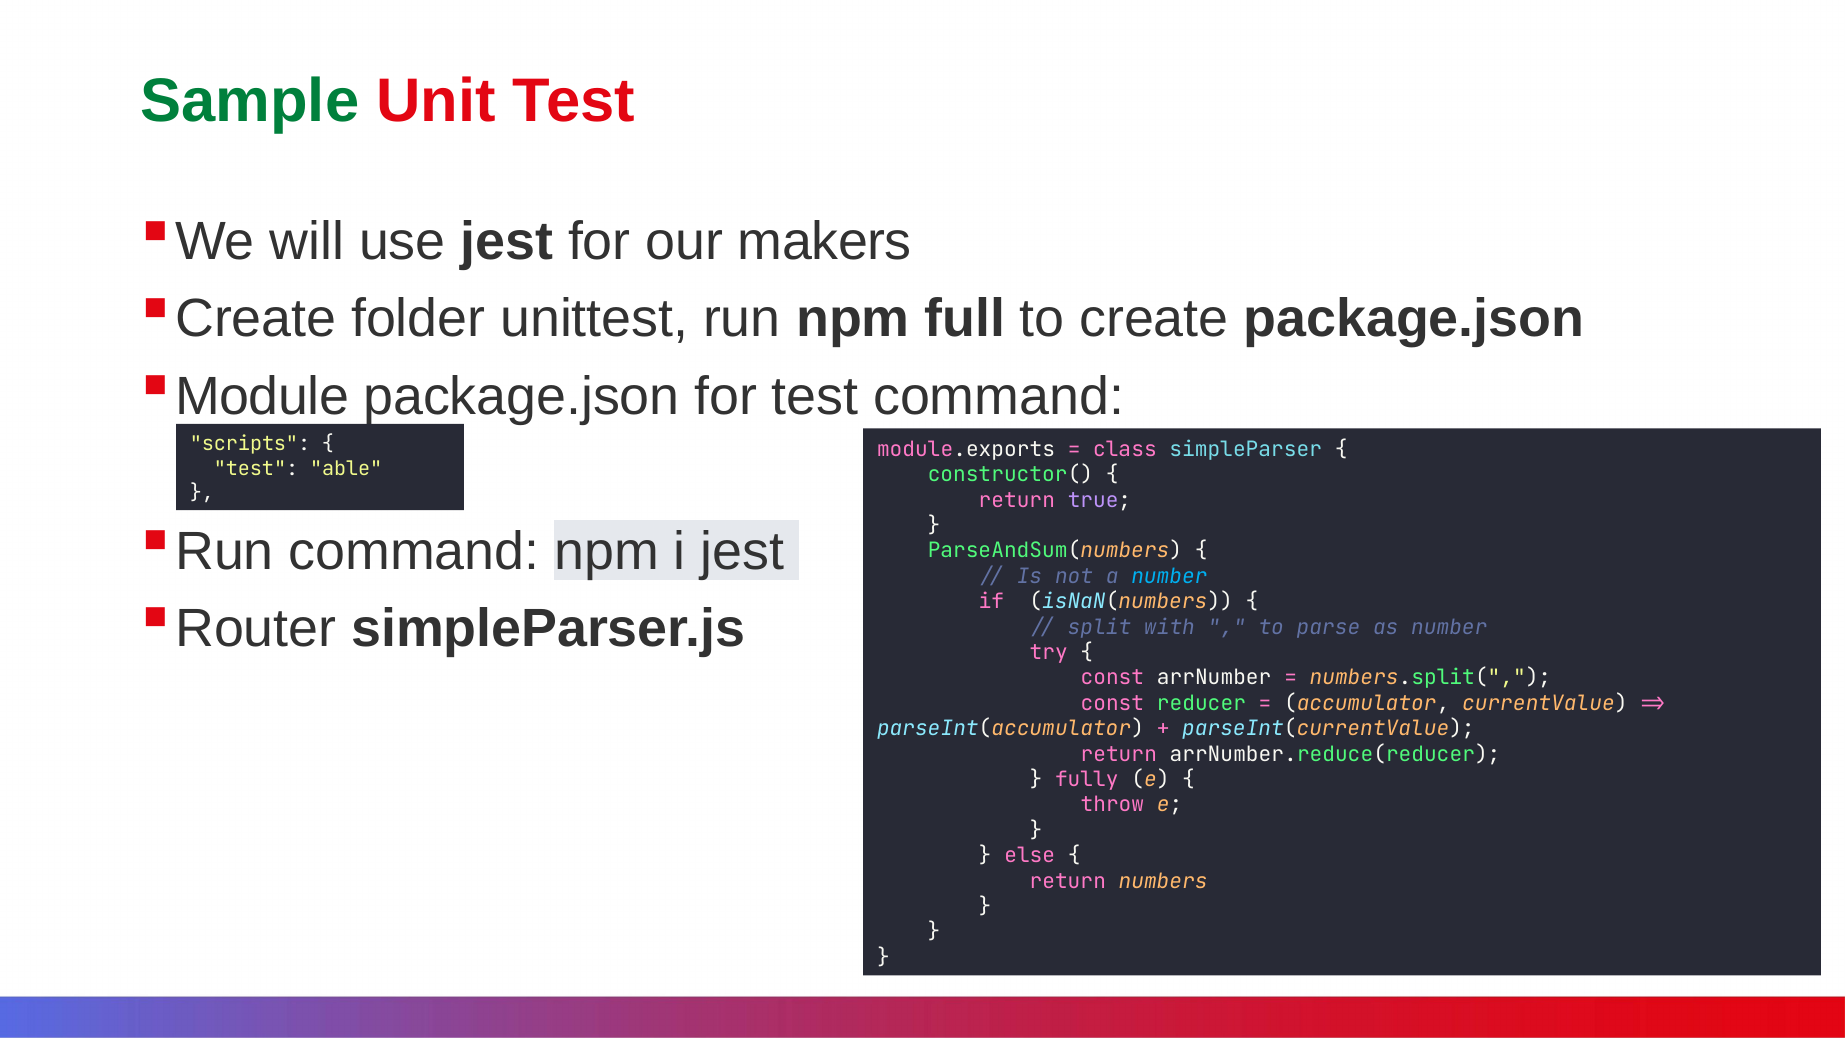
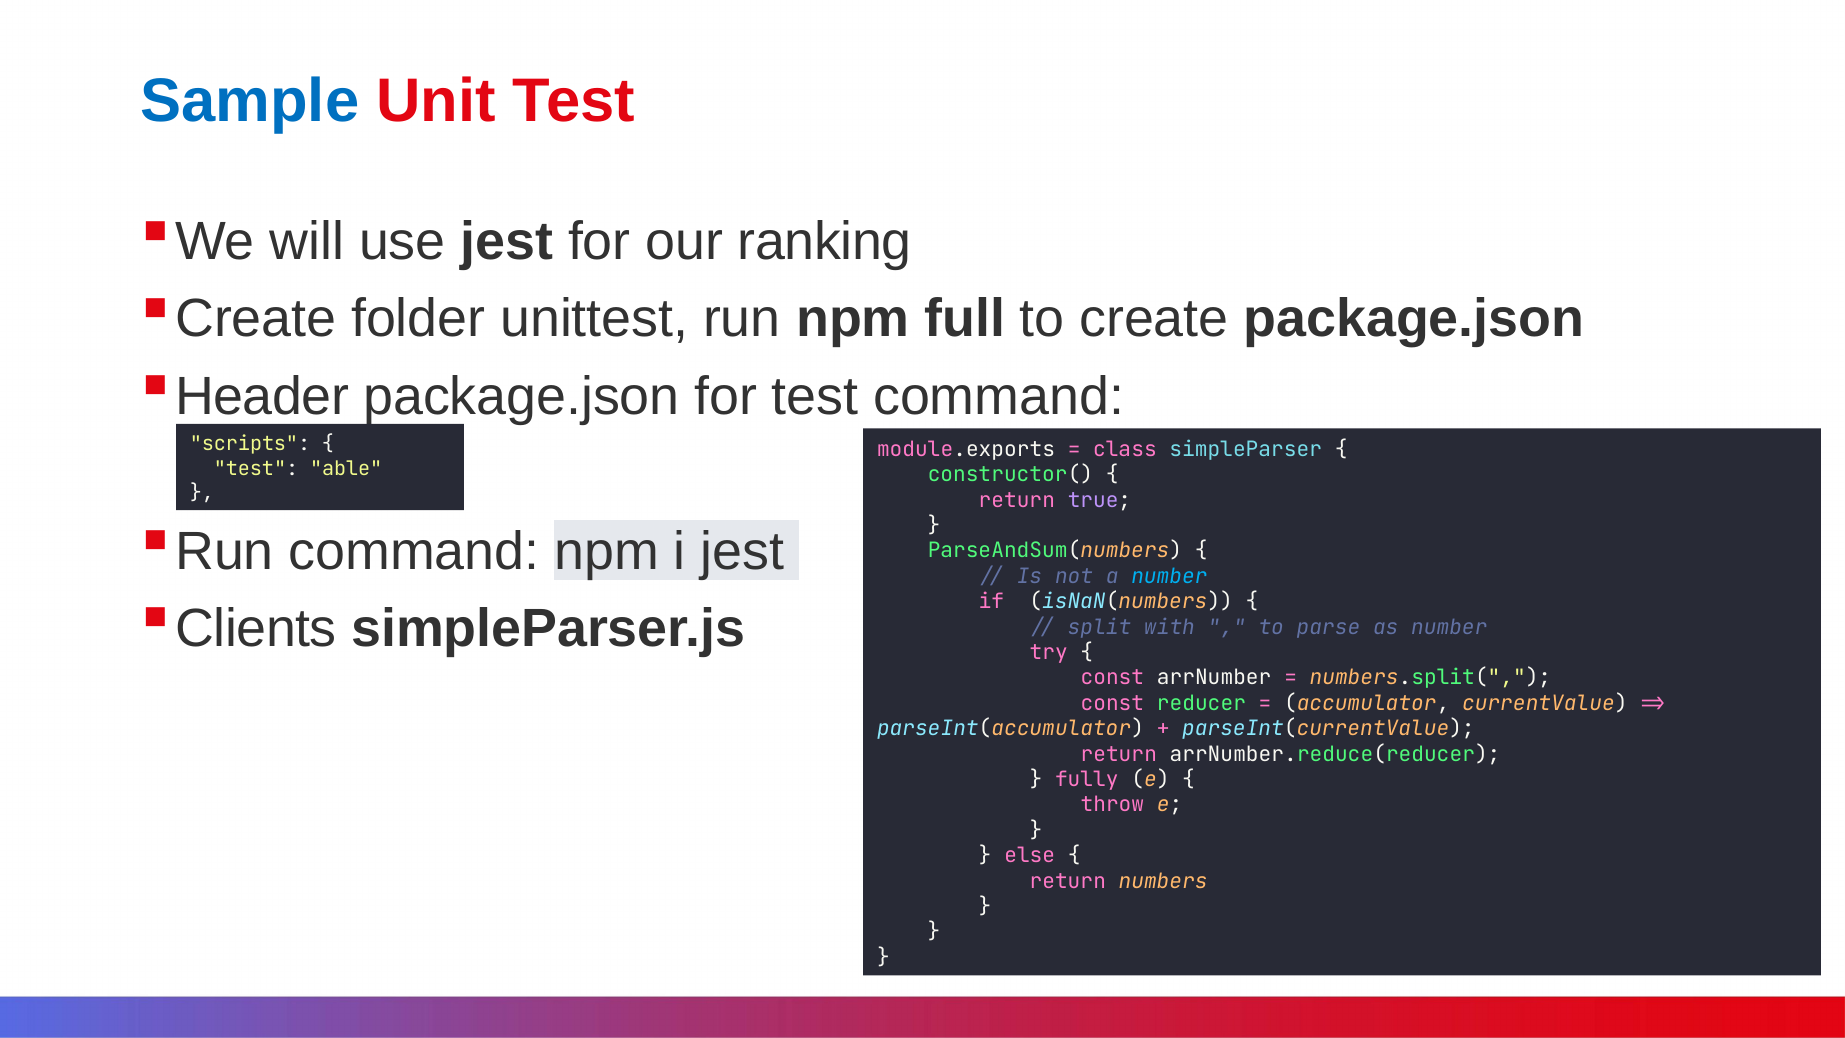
Sample colour: green -> blue (250, 101)
makers: makers -> ranking (825, 242)
Module: Module -> Header (262, 396)
Router: Router -> Clients (256, 629)
